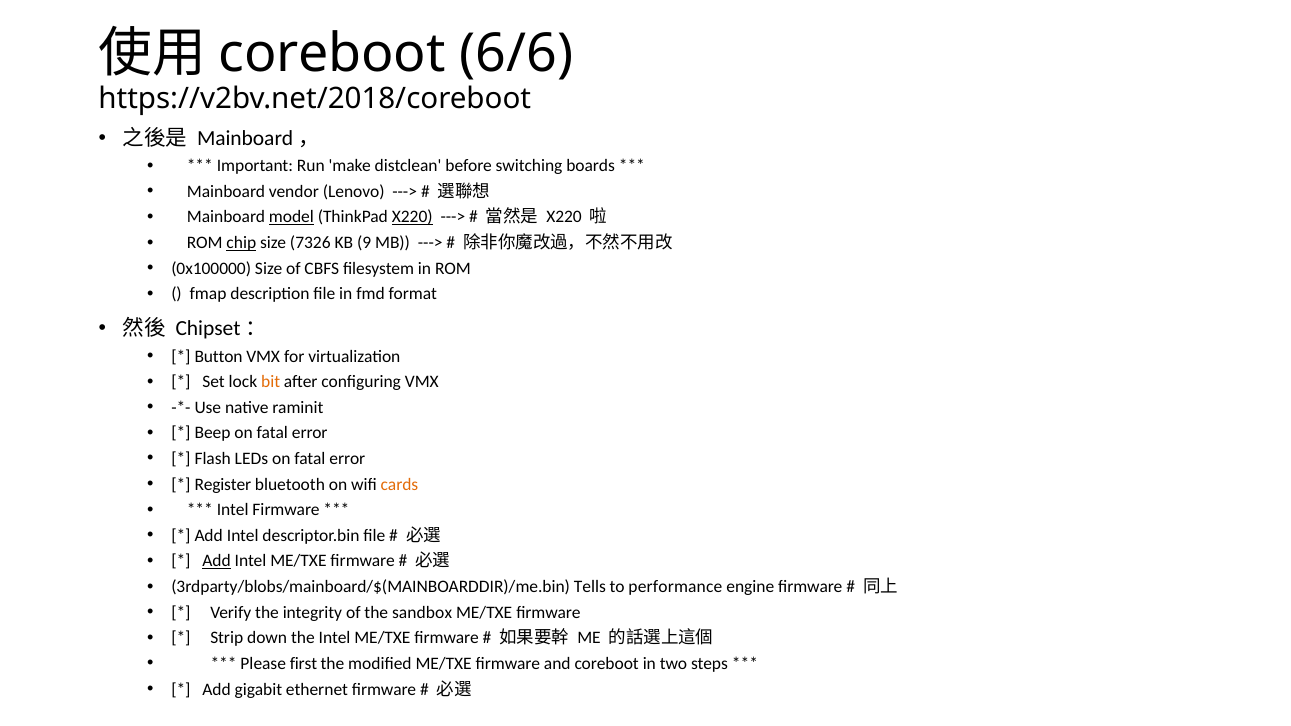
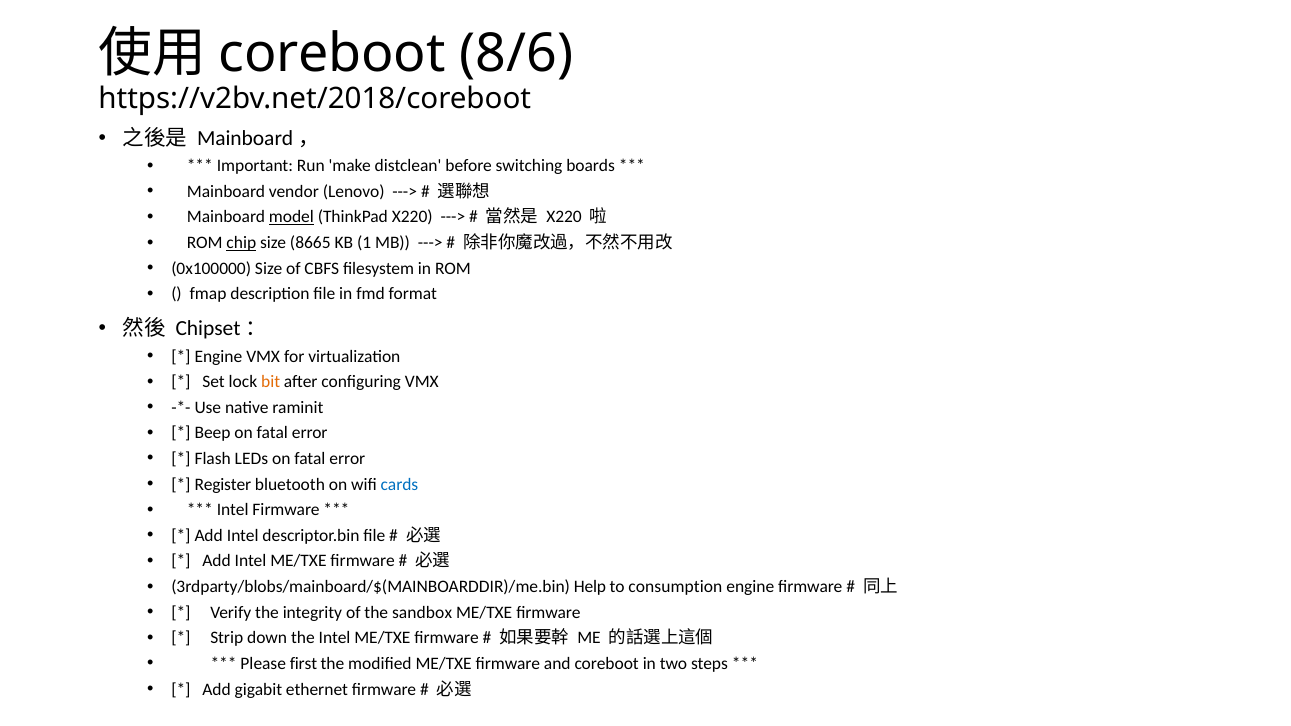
6/6: 6/6 -> 8/6 (517, 54)
X220 underline: present -> none (412, 217)
7326: 7326 -> 8665 (310, 243)
9: 9 -> 1 (364, 243)
Button: Button -> Engine (218, 356)
cards colour: orange -> blue (399, 484)
Add underline: present -> none (217, 561)
Tells: Tells -> Help (590, 587)
performance: performance -> consumption (675, 587)
